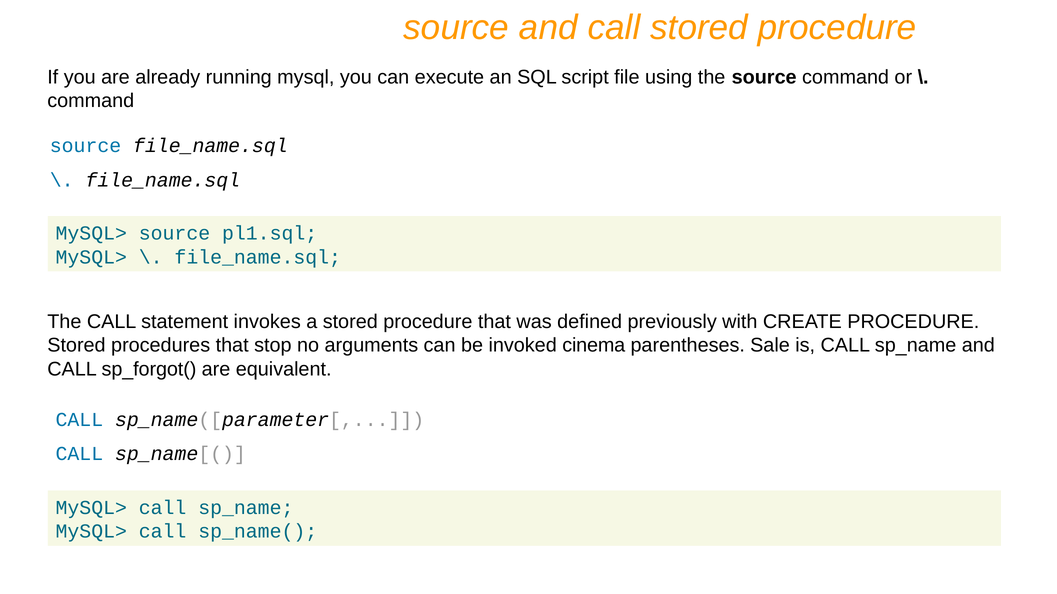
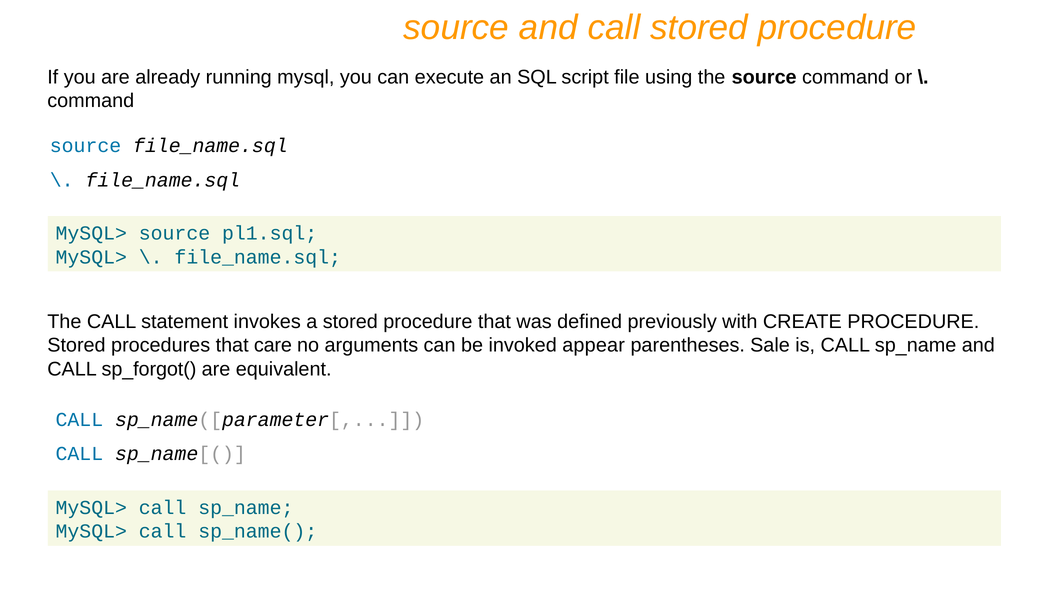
stop: stop -> care (273, 346)
cinema: cinema -> appear (594, 346)
